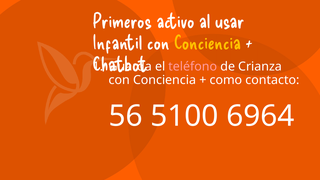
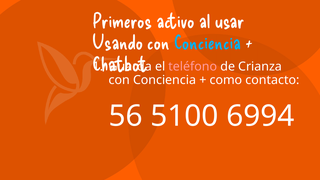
Infantil: Infantil -> Usando (118, 43)
Conciencia colour: yellow -> light blue (208, 43)
6964: 6964 -> 6994 (260, 116)
